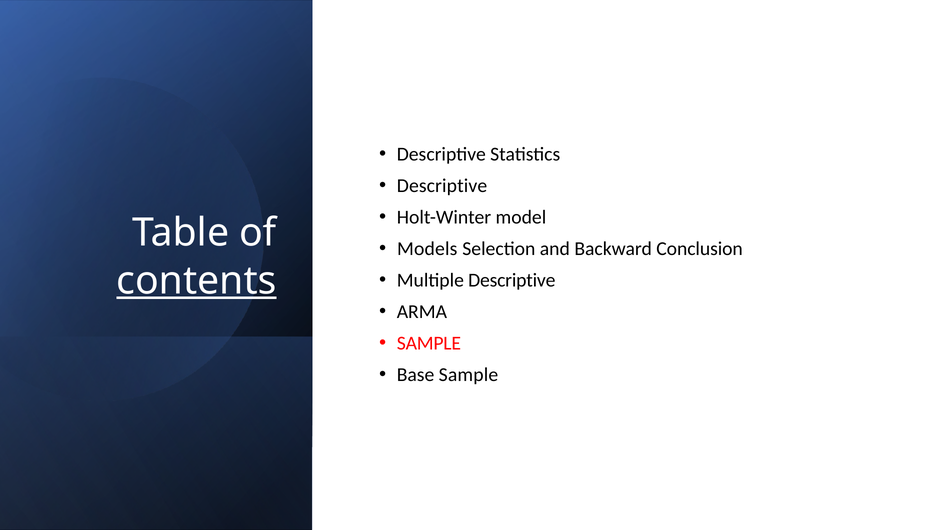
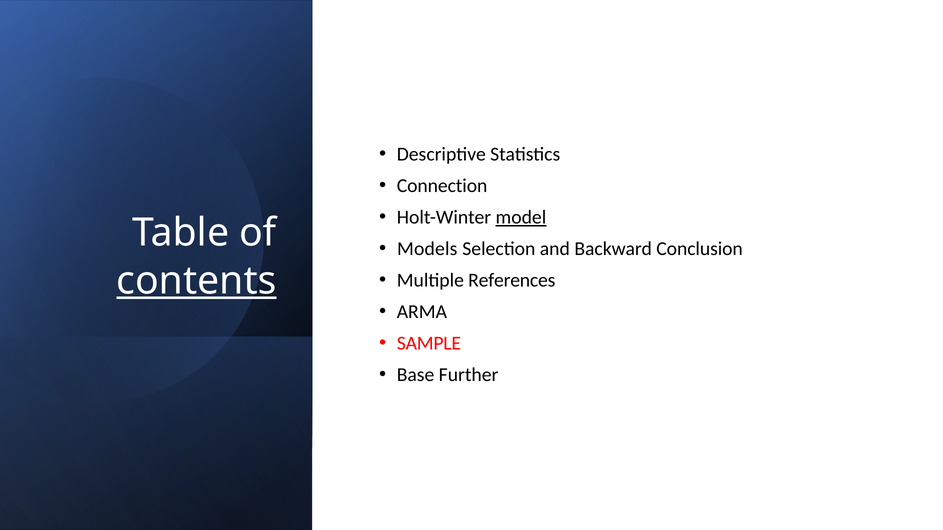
Descriptive: Descriptive -> Connection (442, 186)
model underline: none -> present (521, 217)
Multiple Descriptive: Descriptive -> References (512, 280)
Base Sample: Sample -> Further (469, 375)
